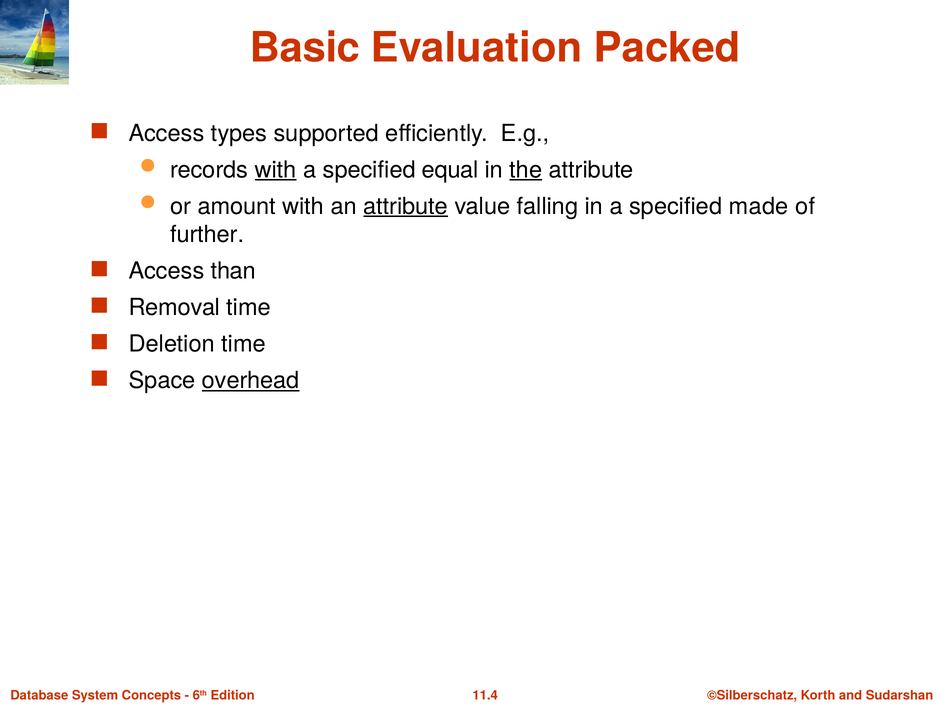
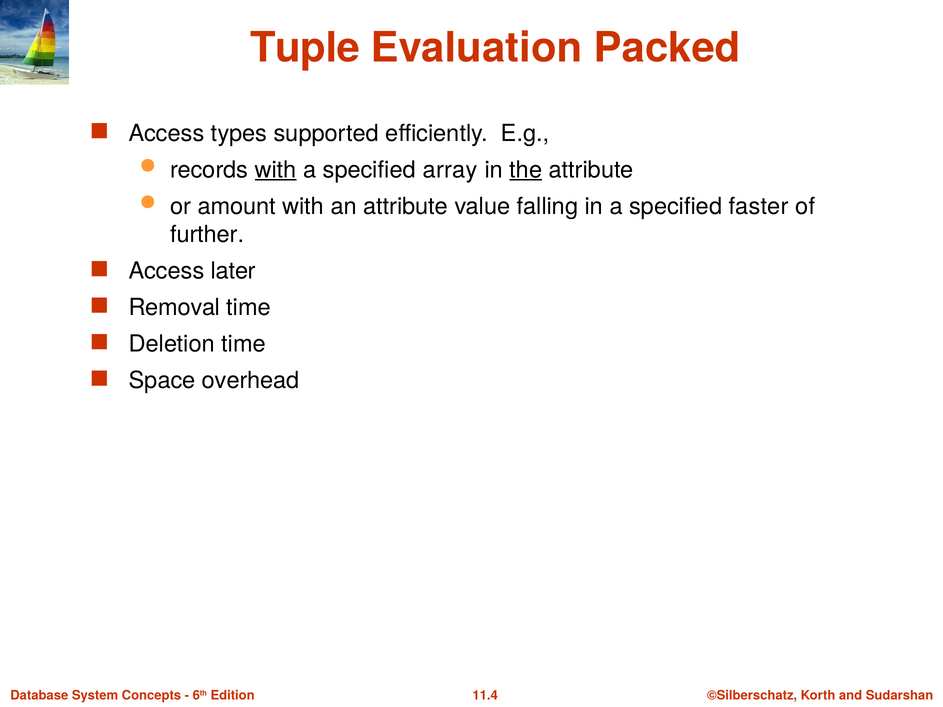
Basic: Basic -> Tuple (305, 48)
equal: equal -> array (450, 170)
attribute underline: present -> none (406, 206)
made: made -> faster (759, 206)
than: than -> later (233, 271)
overhead underline: present -> none (251, 381)
